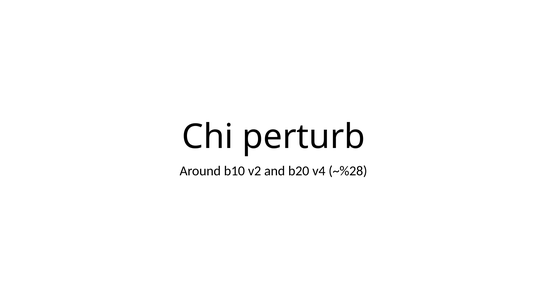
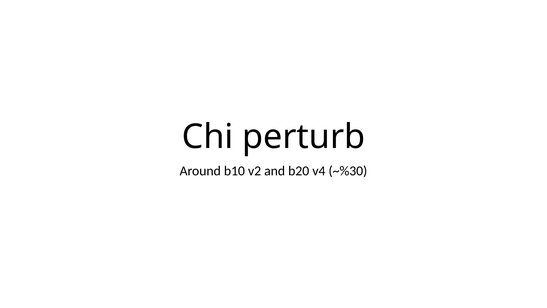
~%28: ~%28 -> ~%30 (348, 171)
